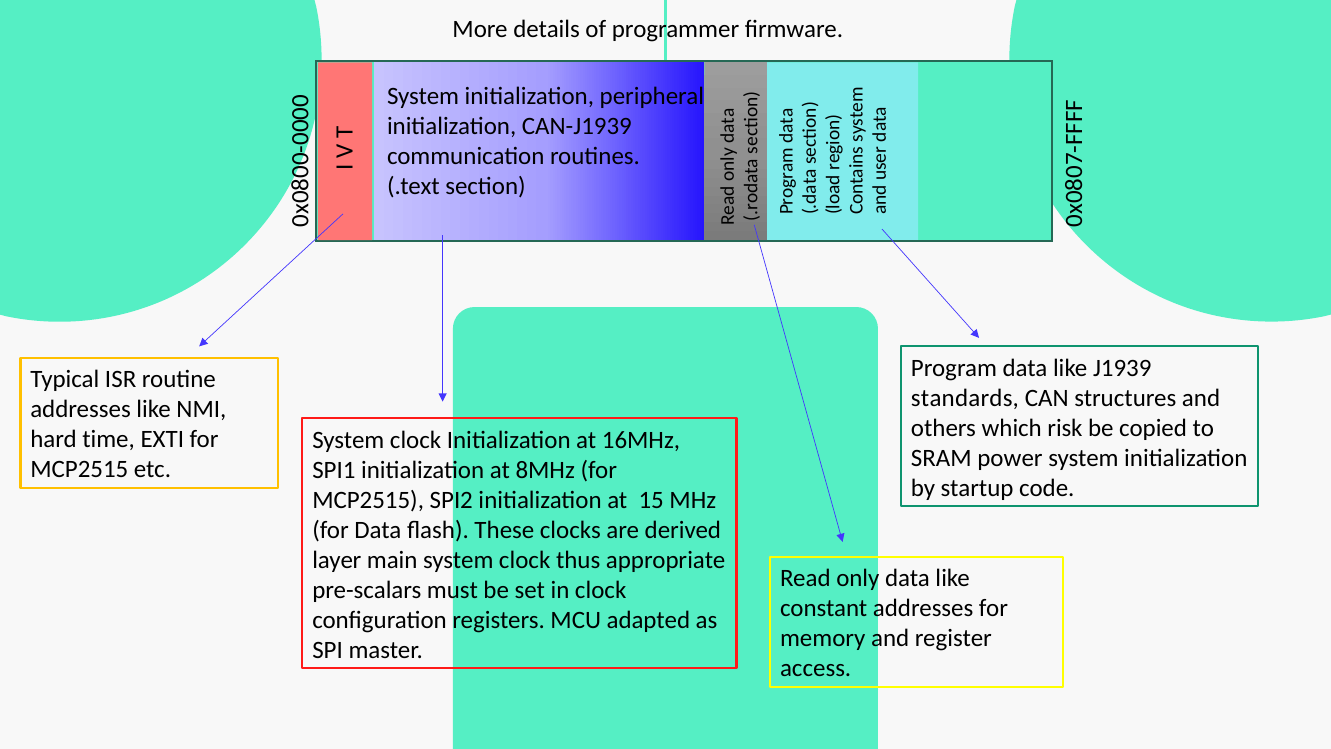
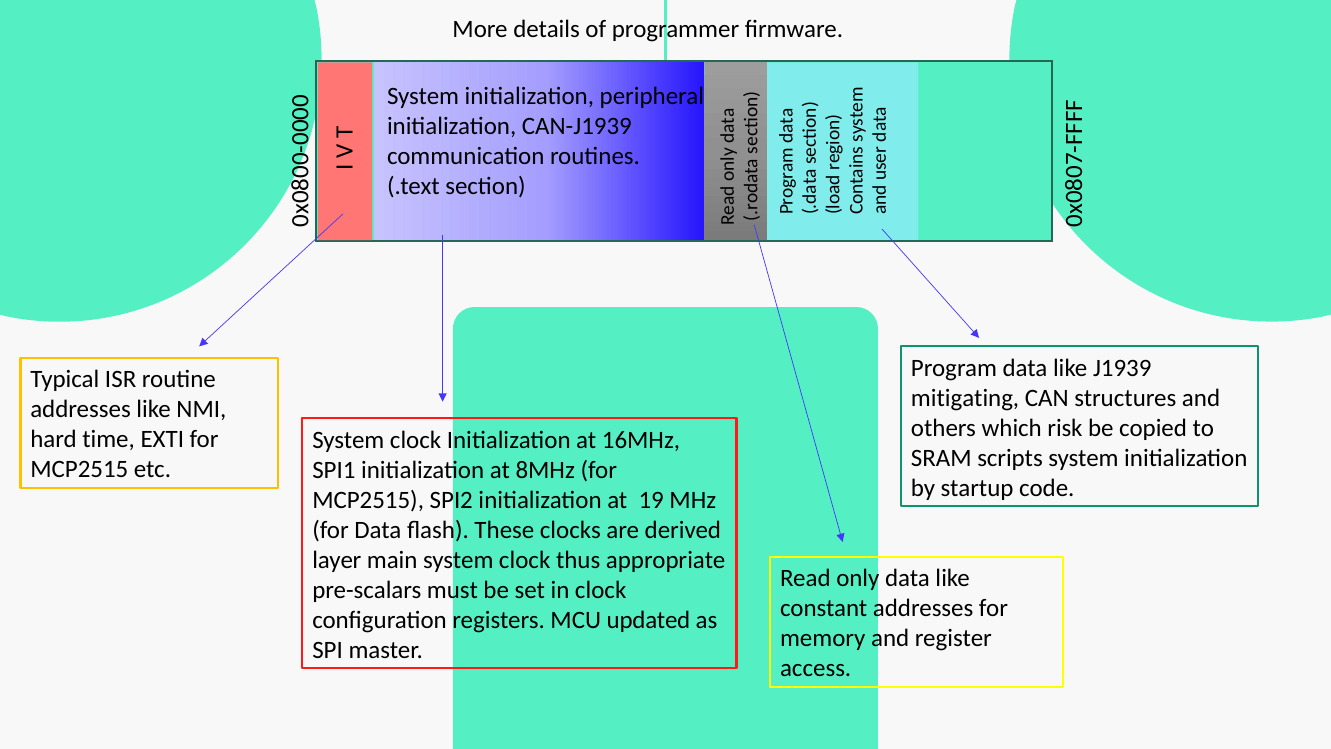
standards: standards -> mitigating (965, 398)
power: power -> scripts (1010, 458)
15: 15 -> 19 (651, 500)
adapted: adapted -> updated (649, 620)
